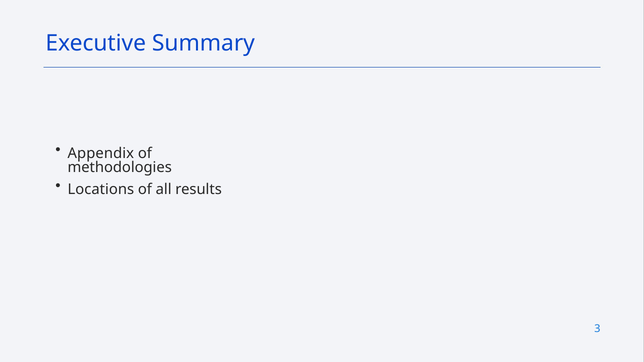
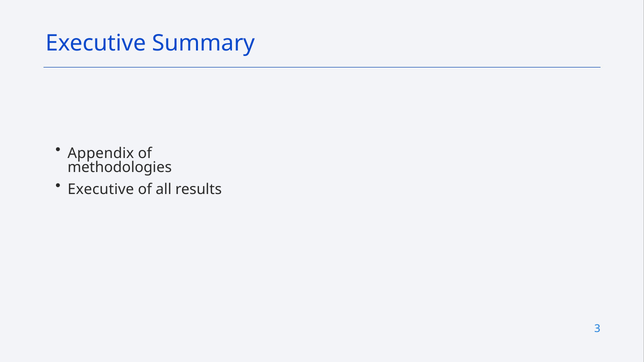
Locations: Locations -> Executive (101, 189)
